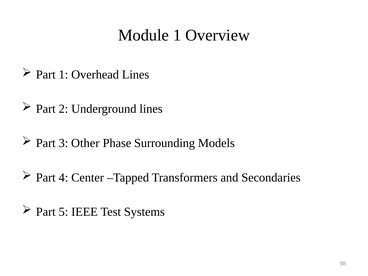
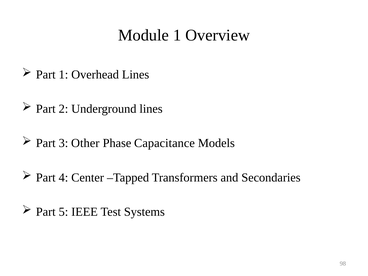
Surrounding: Surrounding -> Capacitance (164, 143)
